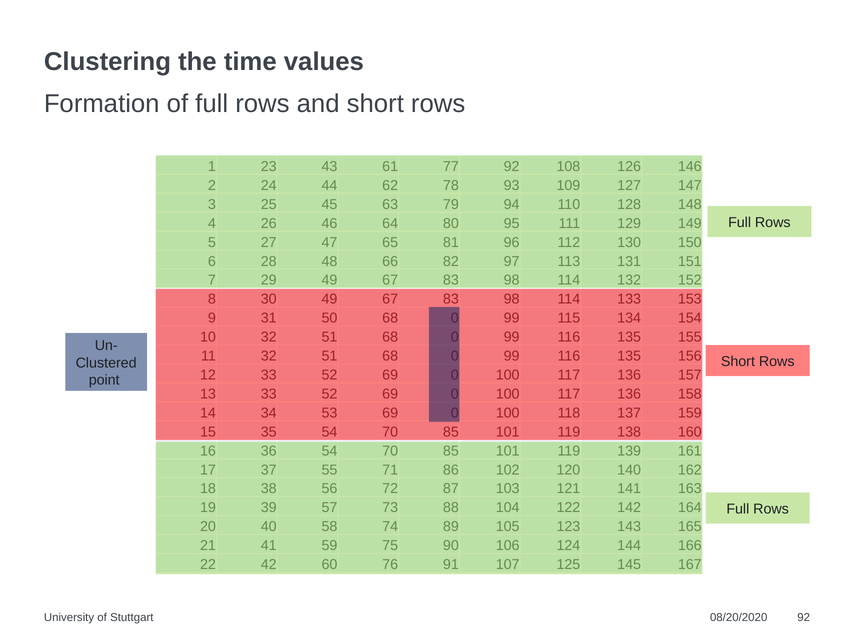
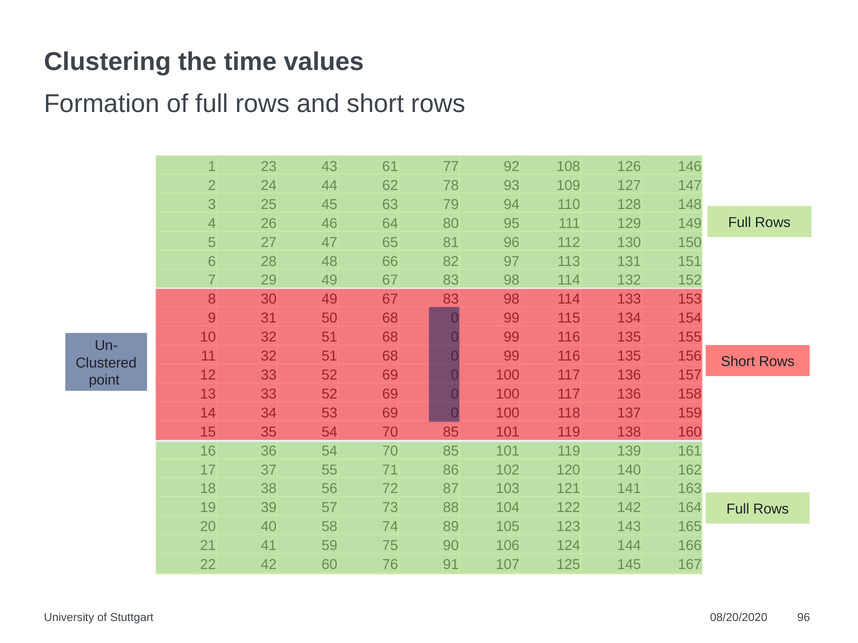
Stuttgart 92: 92 -> 96 (804, 618)
